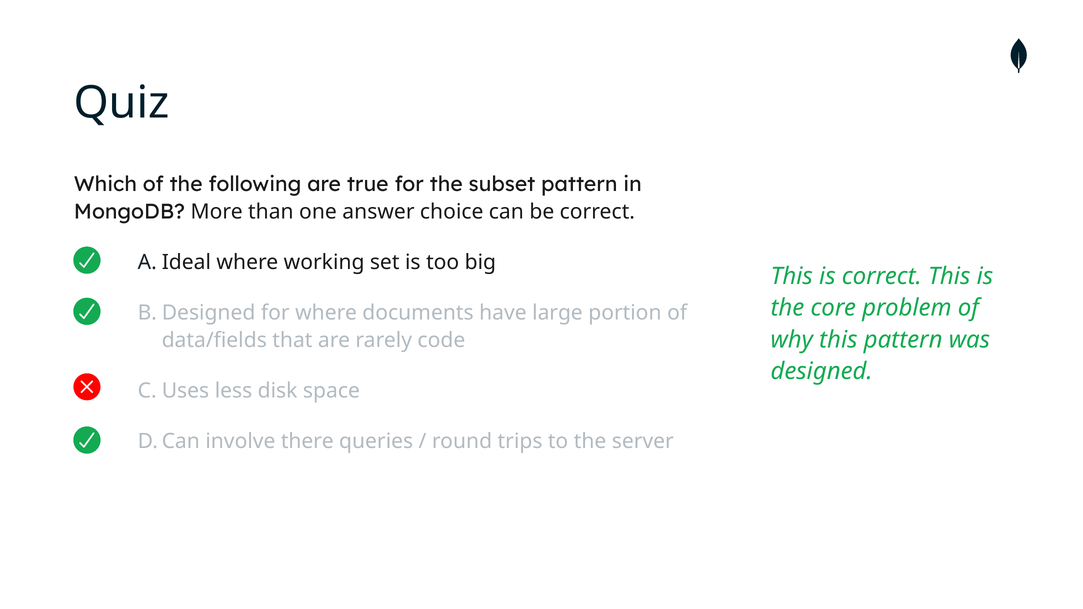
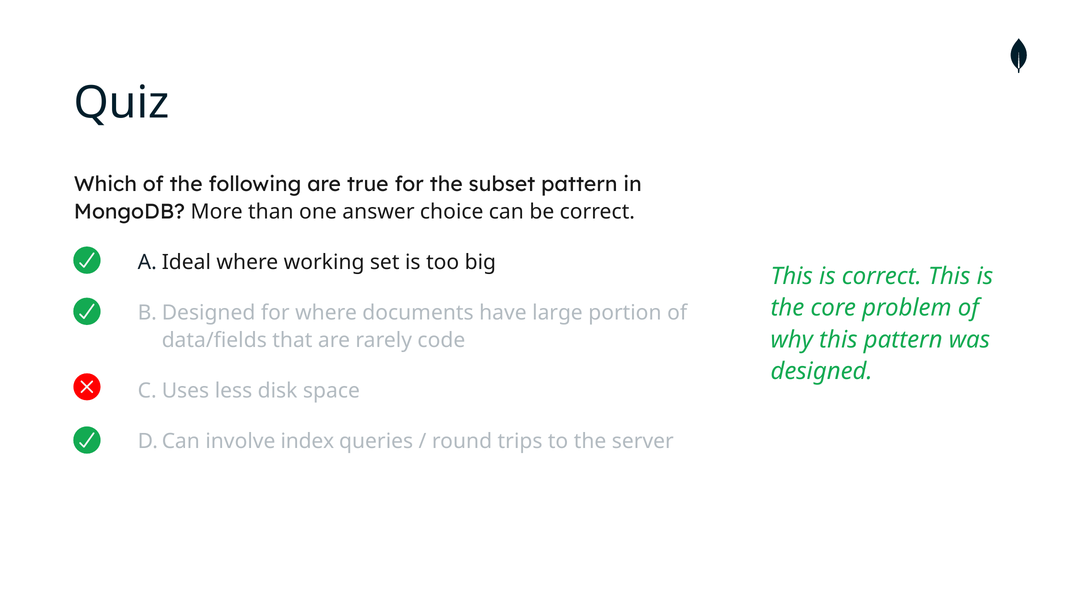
there: there -> index (307, 441)
